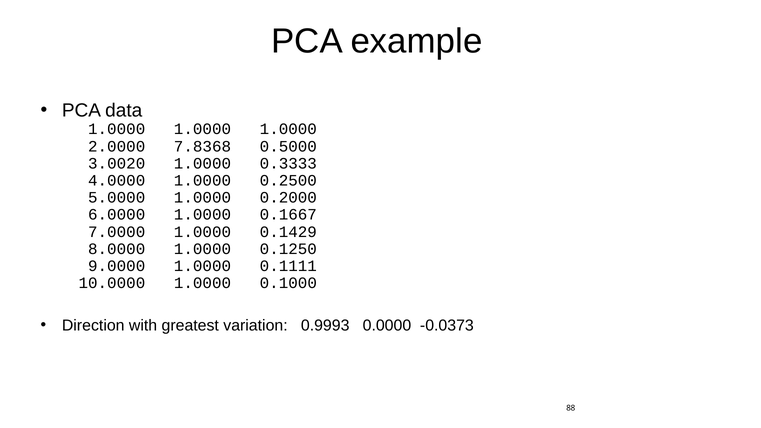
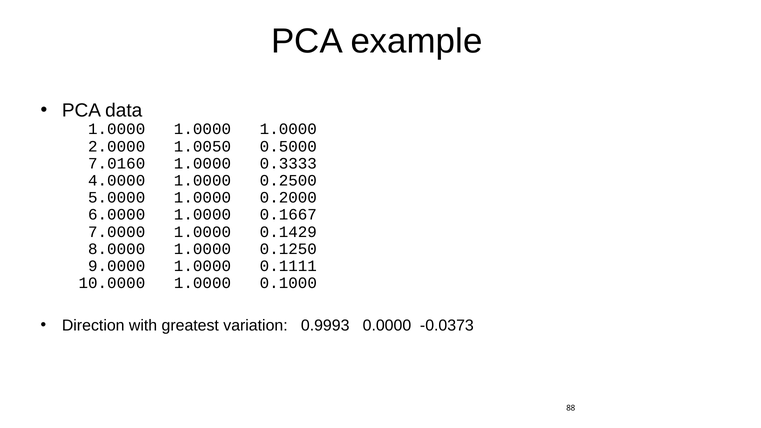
7.8368: 7.8368 -> 1.0050 (202, 146)
3.0020: 3.0020 -> 7.0160 (117, 163)
